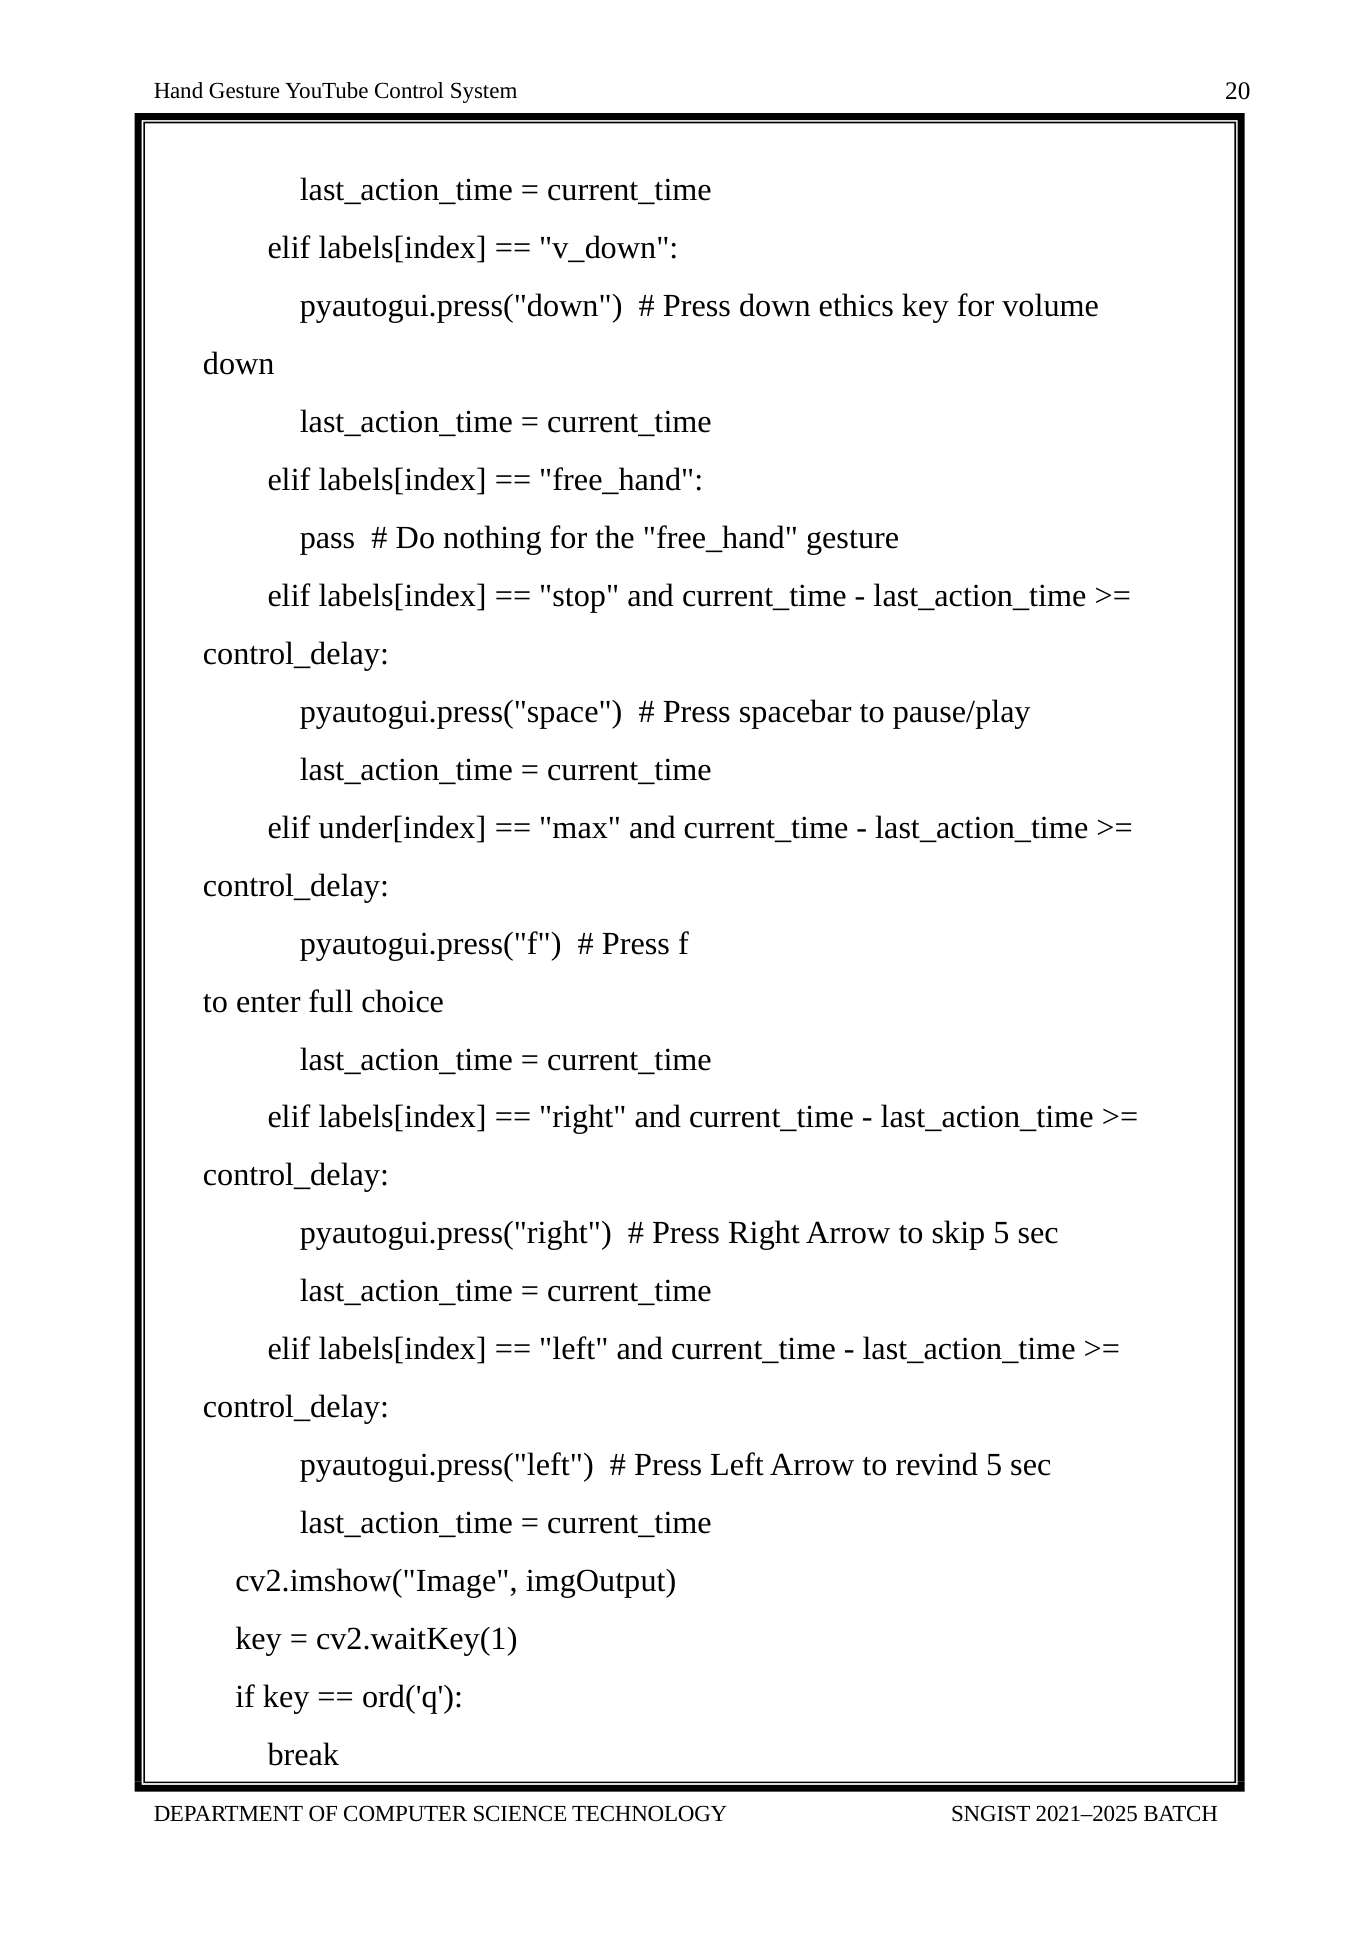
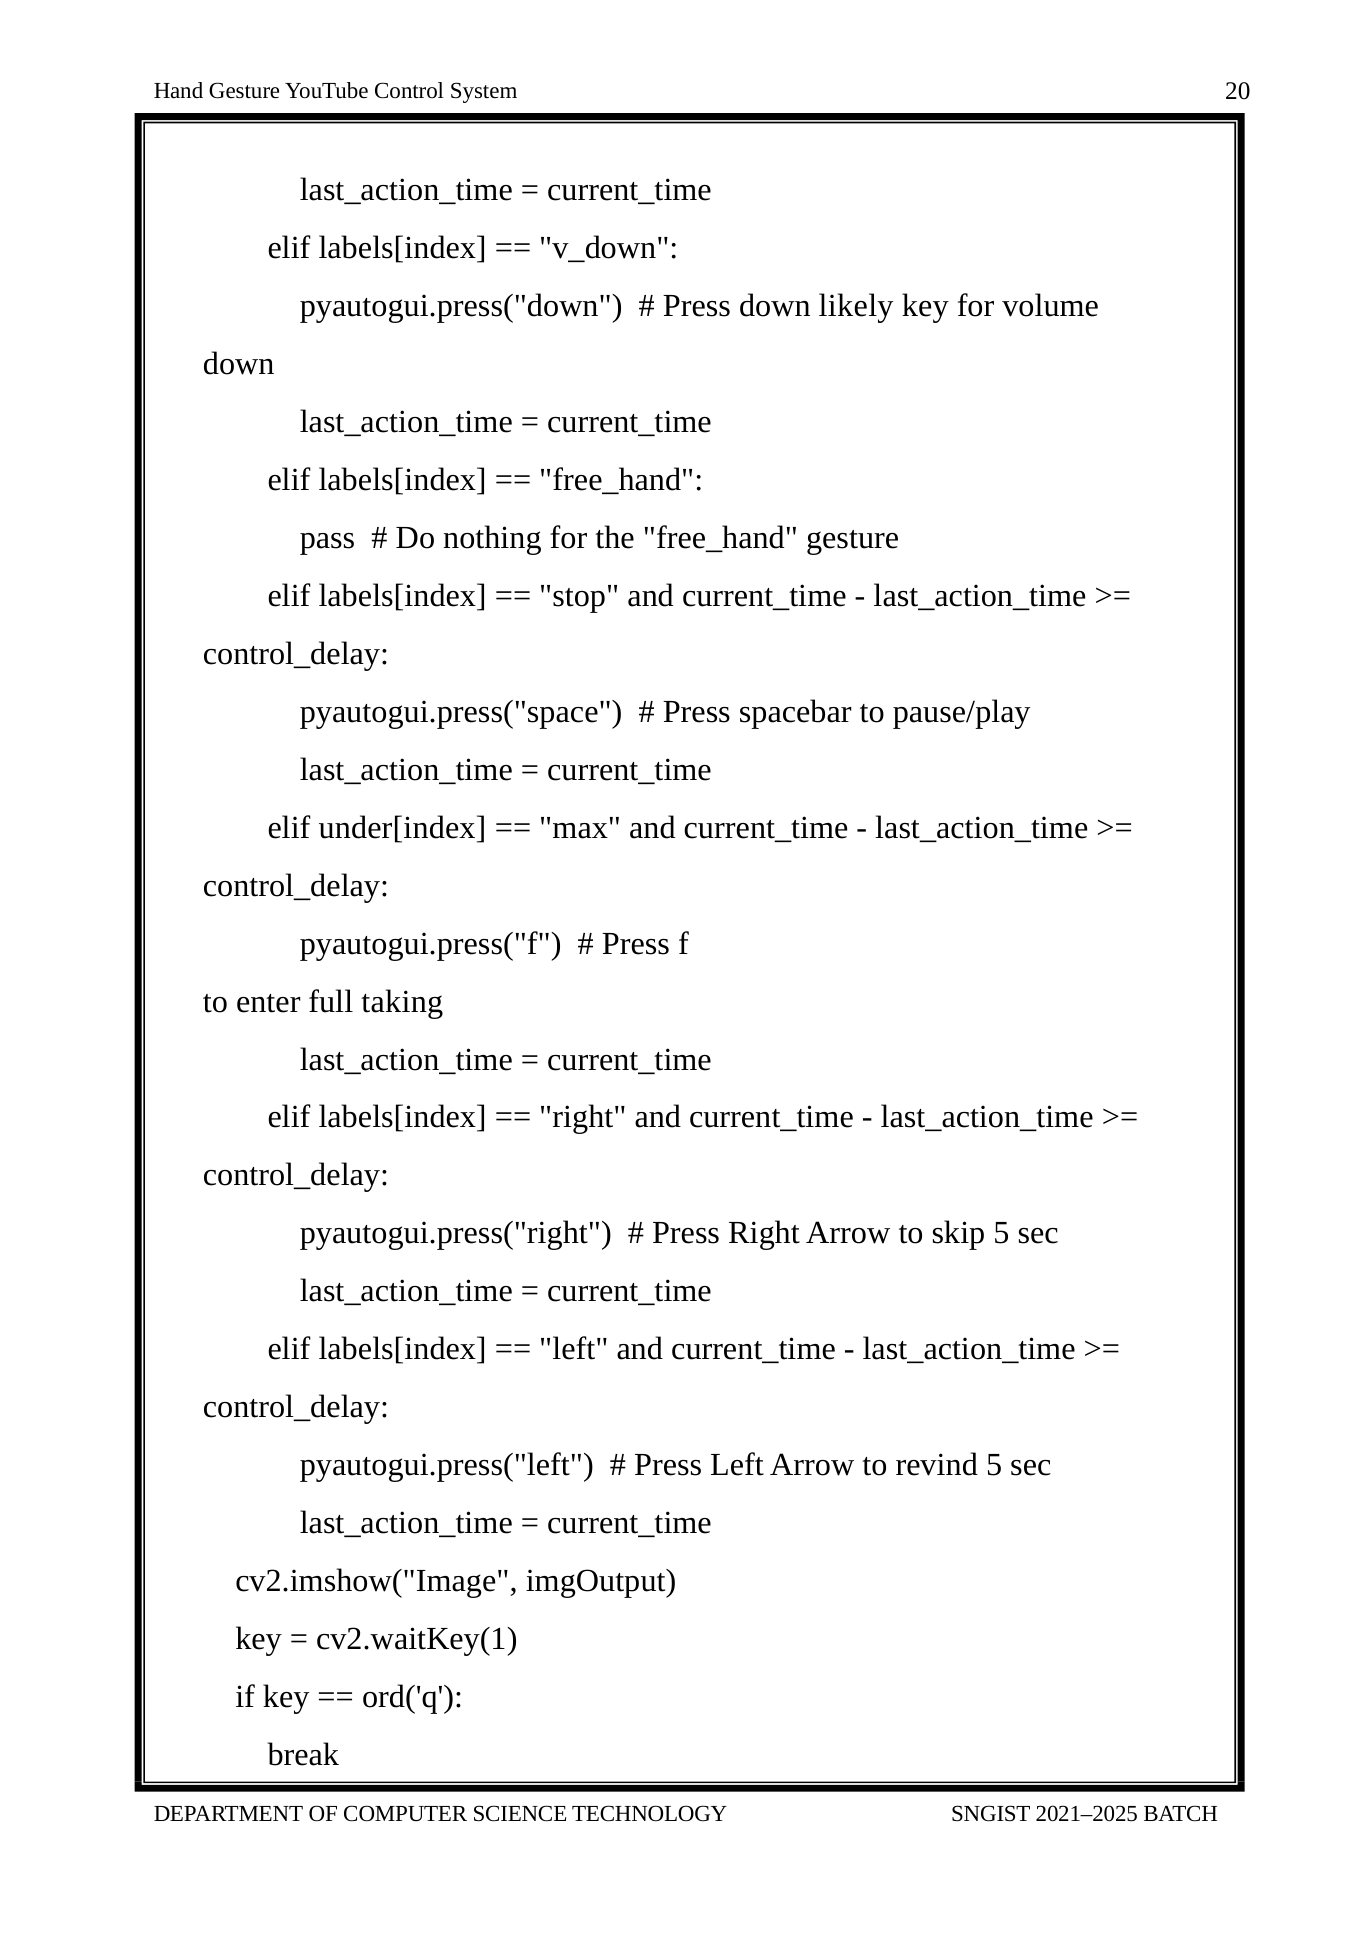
ethics: ethics -> likely (856, 306)
choice: choice -> taking (402, 1001)
